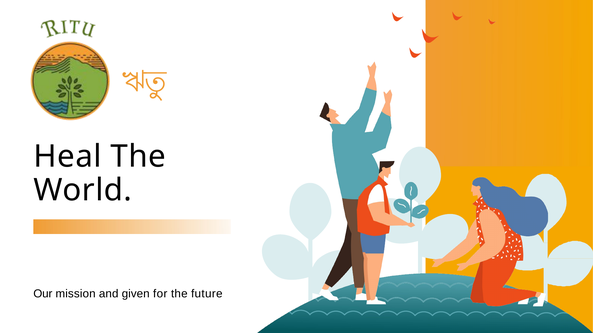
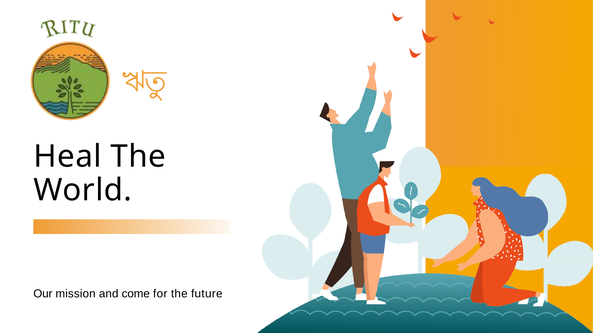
given: given -> come (136, 294)
